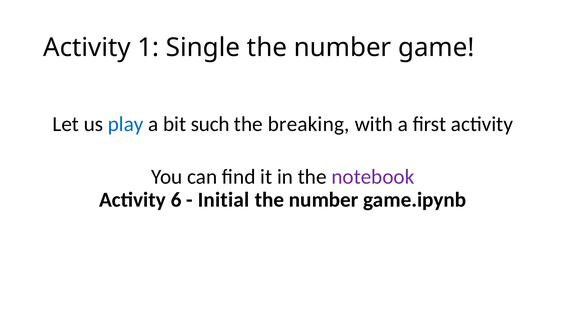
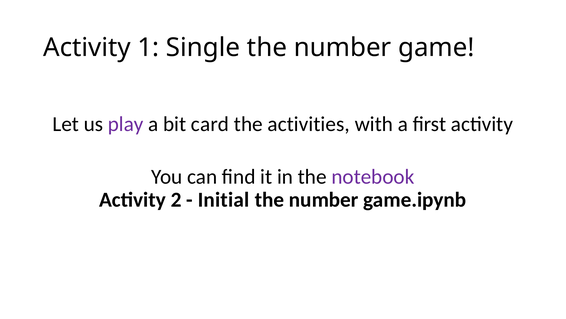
play colour: blue -> purple (126, 124)
such: such -> card (210, 124)
breaking: breaking -> activities (309, 124)
6: 6 -> 2 (176, 199)
